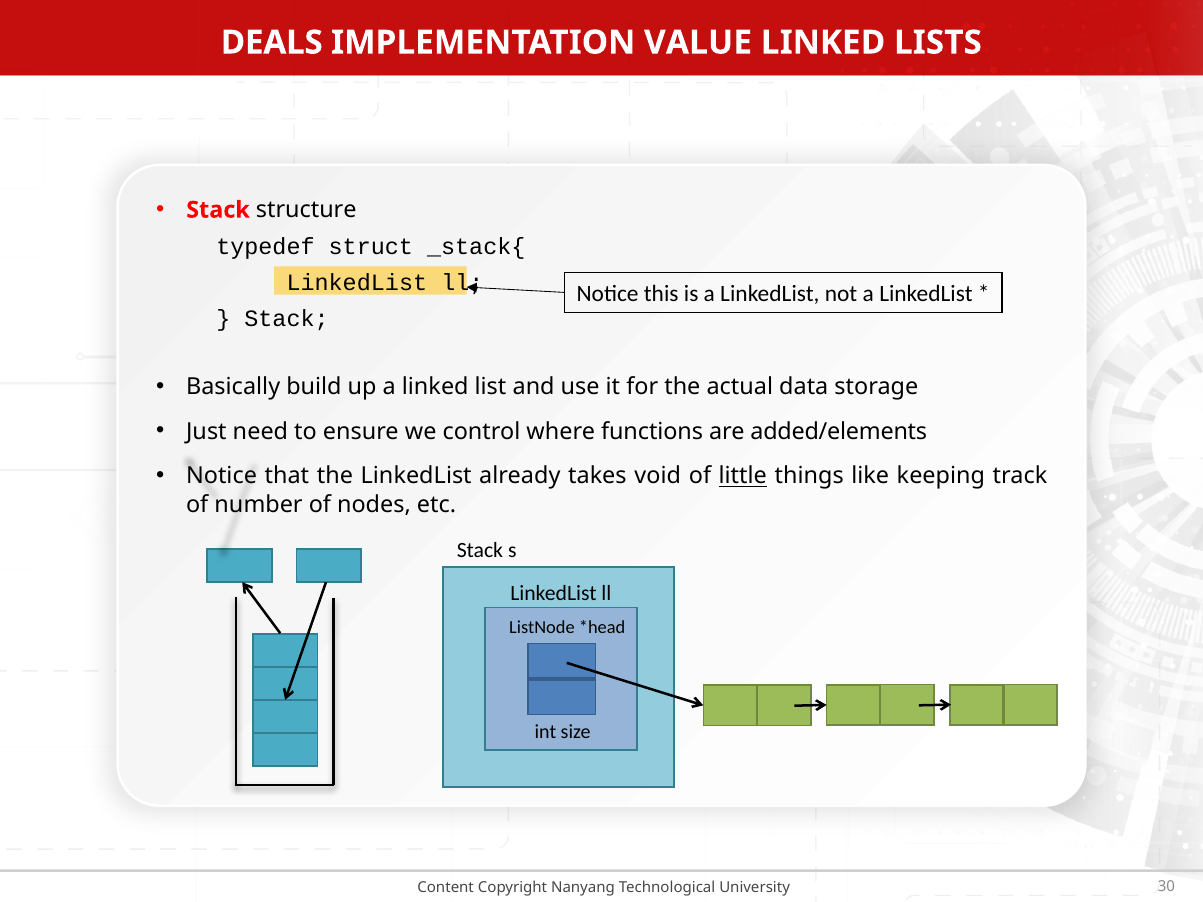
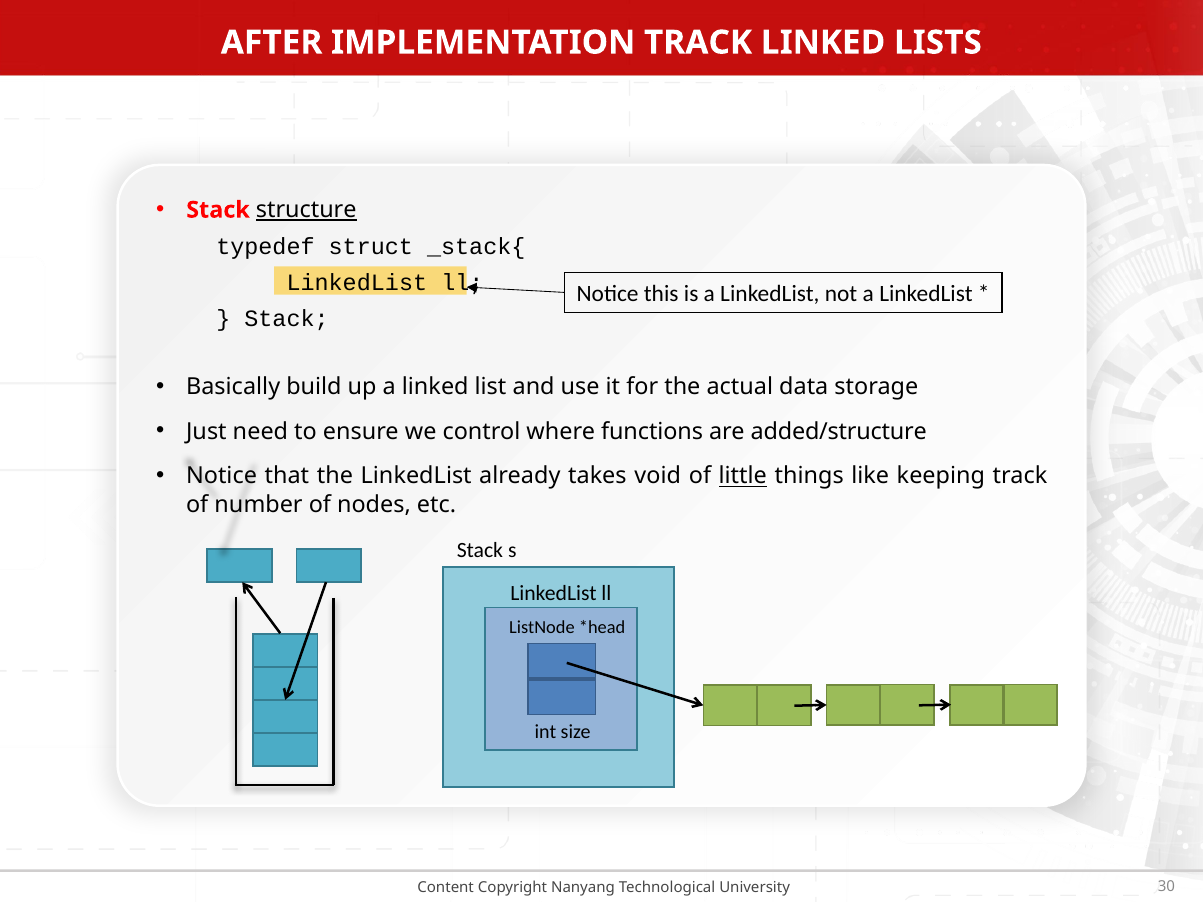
DEALS: DEALS -> AFTER (272, 43)
IMPLEMENTATION VALUE: VALUE -> TRACK (698, 43)
structure underline: none -> present (306, 210)
added/elements: added/elements -> added/structure (839, 432)
